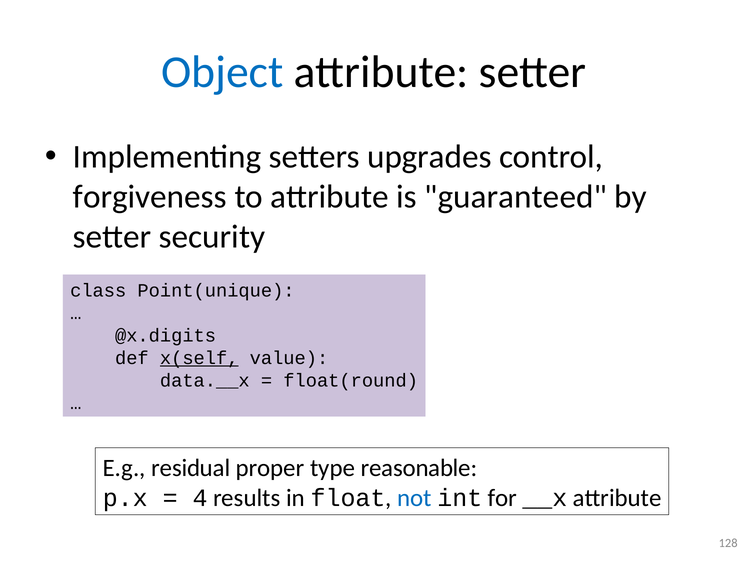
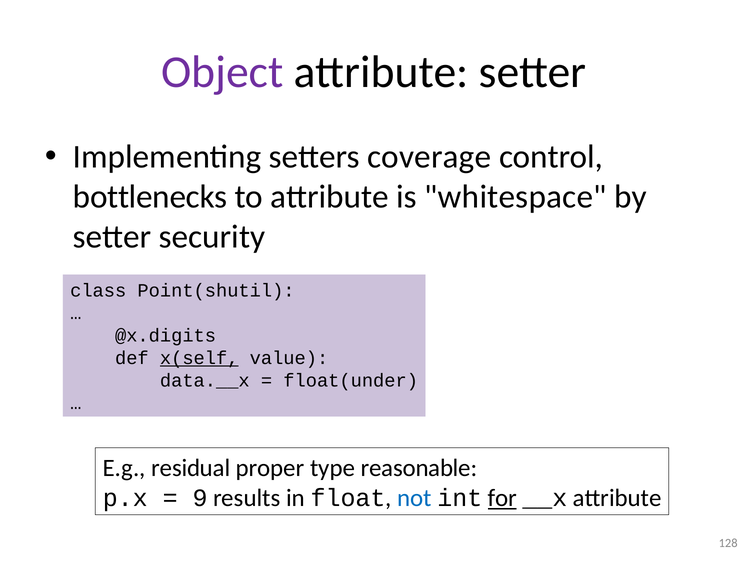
Object colour: blue -> purple (222, 72)
upgrades: upgrades -> coverage (429, 157)
forgiveness: forgiveness -> bottlenecks (150, 197)
guaranteed: guaranteed -> whitespace (516, 197)
Point(unique: Point(unique -> Point(shutil (216, 291)
float(round: float(round -> float(under (351, 381)
4: 4 -> 9 (200, 498)
for underline: none -> present (502, 498)
